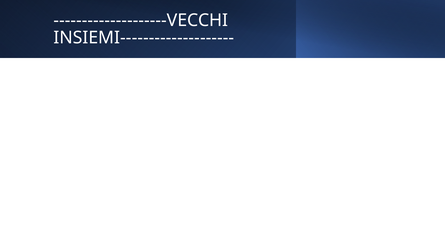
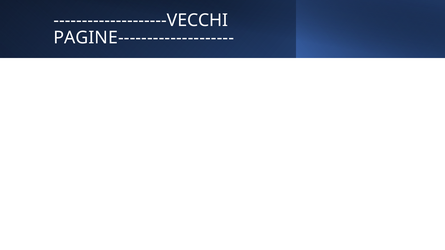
INSIEMI--------------------: INSIEMI-------------------- -> PAGINE-------------------- (144, 38)
